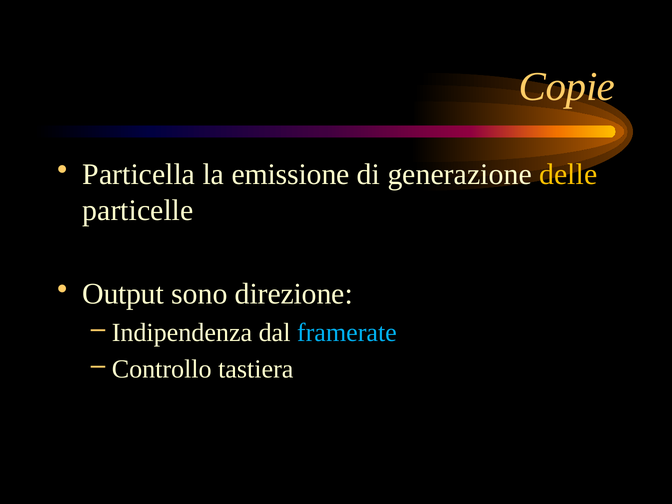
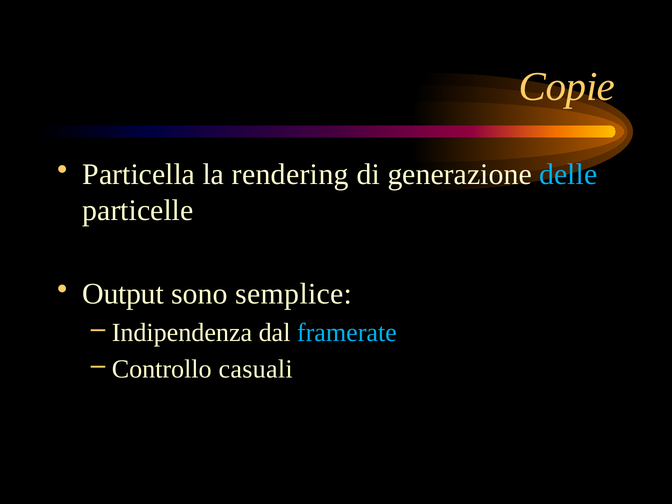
emissione: emissione -> rendering (290, 175)
delle colour: yellow -> light blue (568, 175)
direzione: direzione -> semplice (294, 294)
tastiera: tastiera -> casuali (256, 369)
